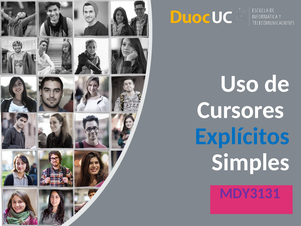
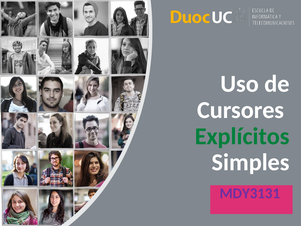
Explícitos colour: blue -> green (242, 136)
